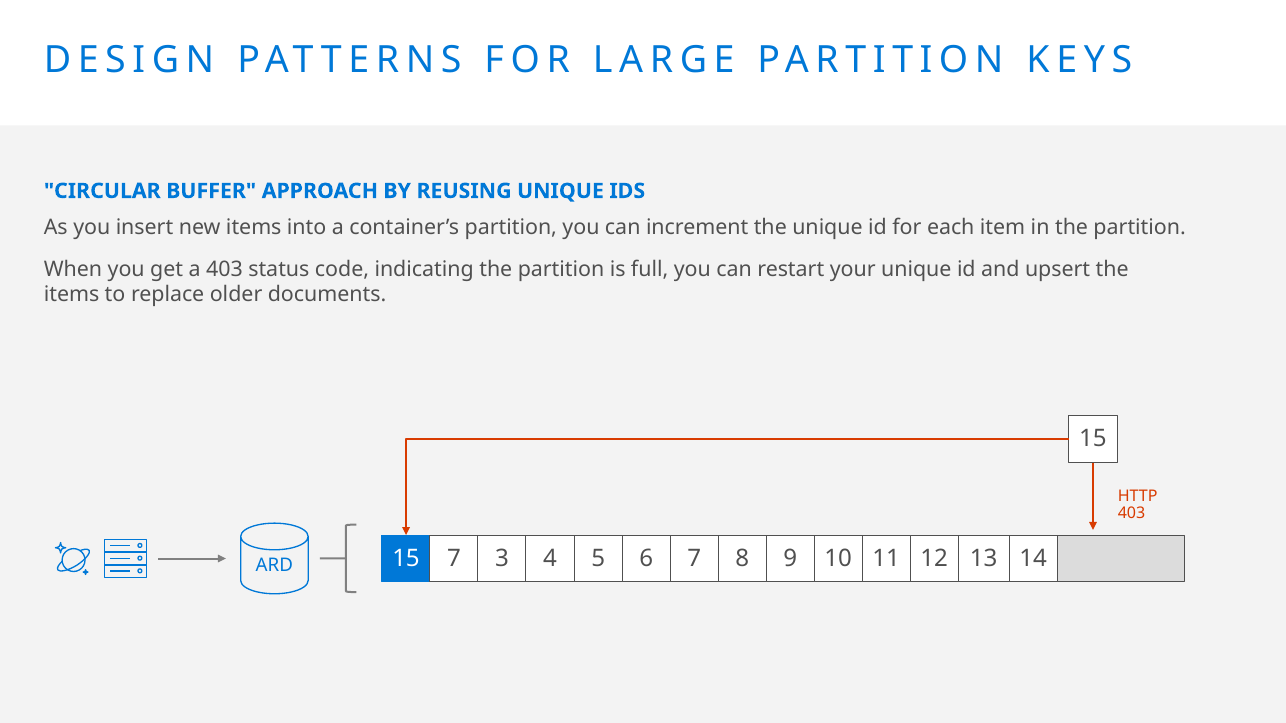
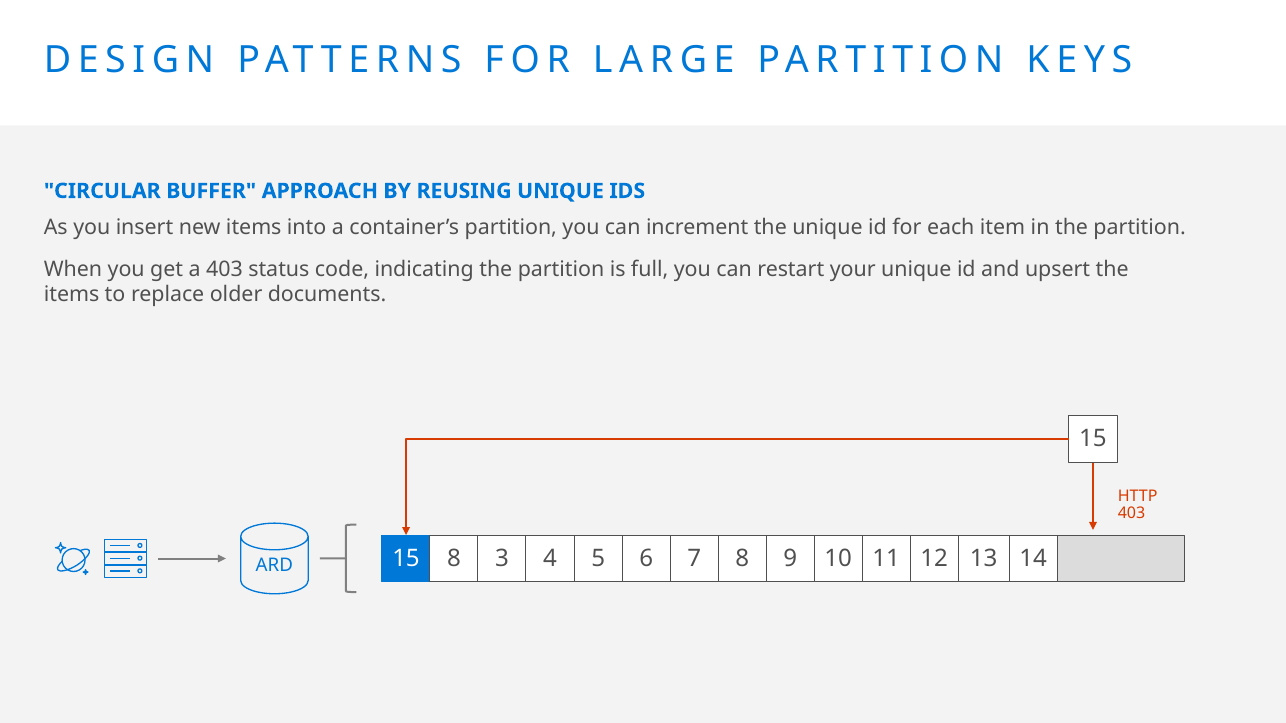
15 7: 7 -> 8 (454, 558)
